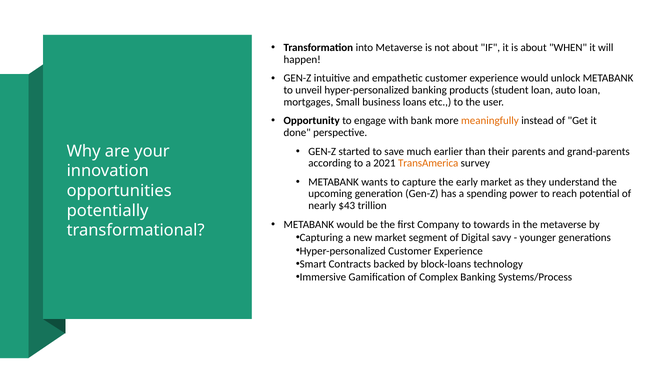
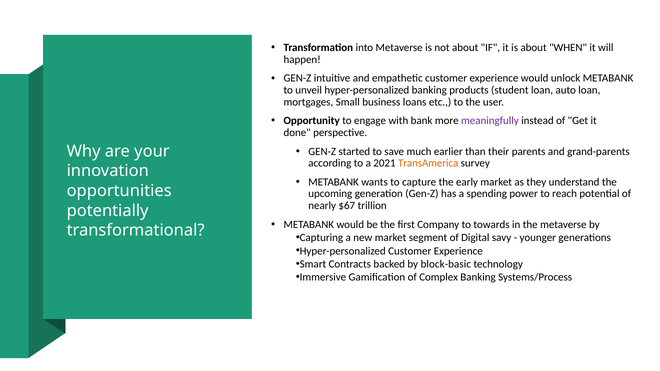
meaningfully colour: orange -> purple (490, 121)
$43: $43 -> $67 (347, 206)
block-loans: block-loans -> block-basic (446, 264)
